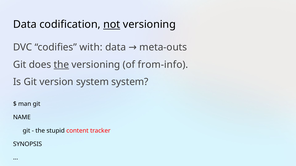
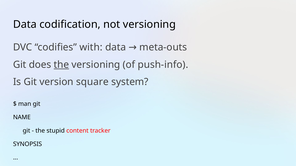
not underline: present -> none (112, 25)
from-info: from-info -> push-info (163, 65)
version system: system -> square (92, 82)
